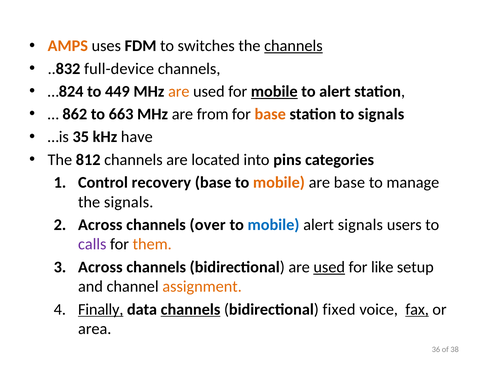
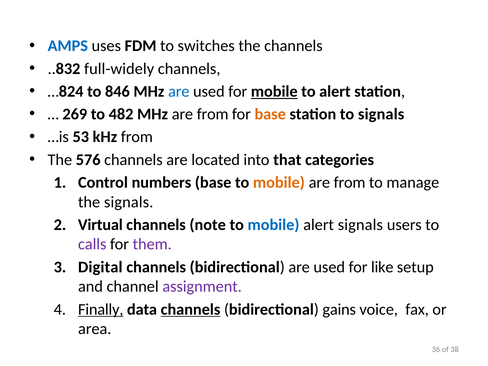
AMPS colour: orange -> blue (68, 46)
channels underline: present -> none (293, 46)
full-device: full-device -> full-widely (119, 69)
449: 449 -> 846 (117, 91)
are colour: orange -> blue (179, 91)
862: 862 -> 269 (75, 114)
663: 663 -> 482 (121, 114)
35: 35 -> 53 (81, 137)
kHz have: have -> from (137, 137)
812: 812 -> 576 (88, 160)
pins: pins -> that (287, 160)
recovery: recovery -> numbers (161, 182)
base: base -> from (350, 182)
Across: Across -> Virtual (100, 225)
over: over -> note (208, 225)
them colour: orange -> purple (152, 244)
Across: Across -> Digital (100, 267)
used underline: present -> none (329, 267)
assignment colour: orange -> purple (202, 287)
fixed: fixed -> gains (339, 309)
fax underline: present -> none (417, 309)
